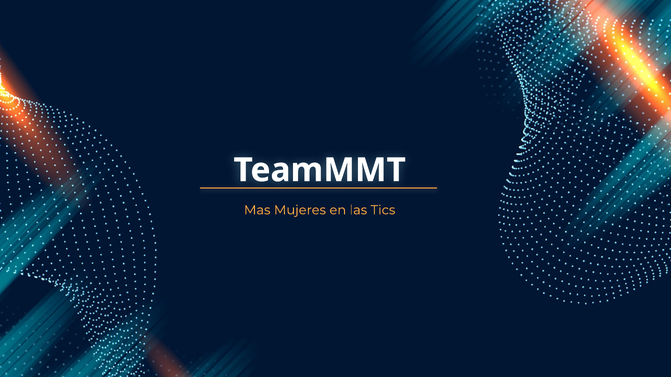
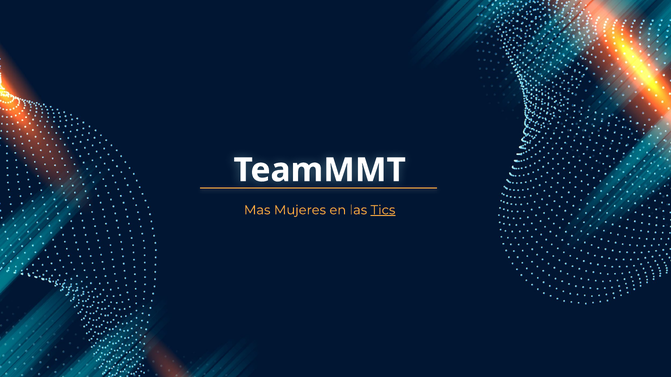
Tics underline: none -> present (383, 210)
